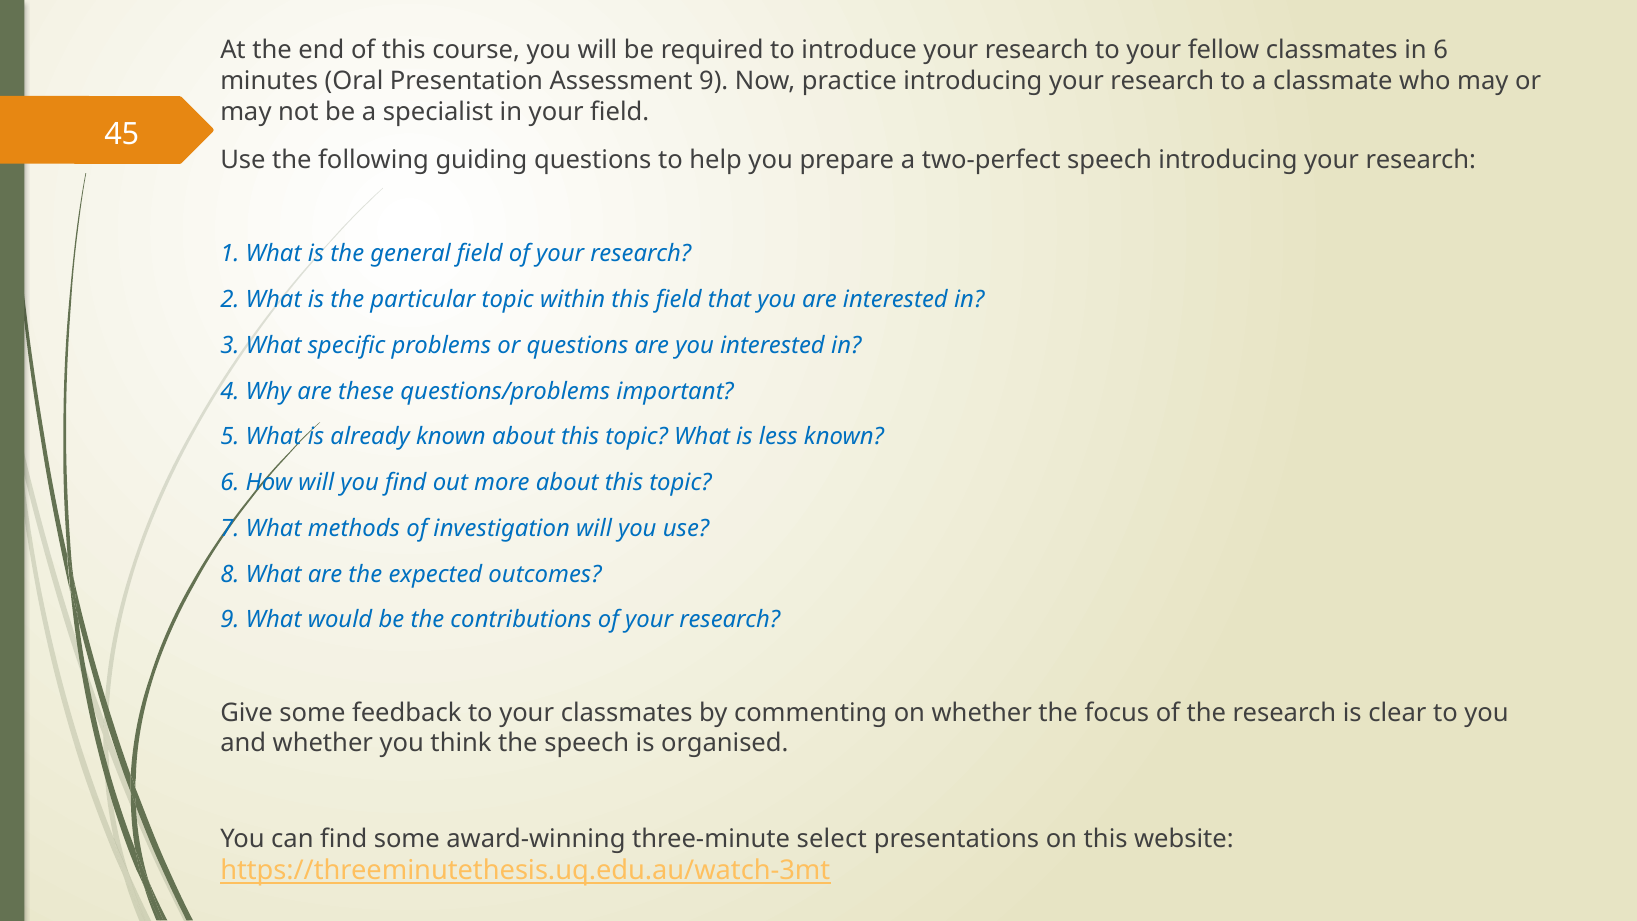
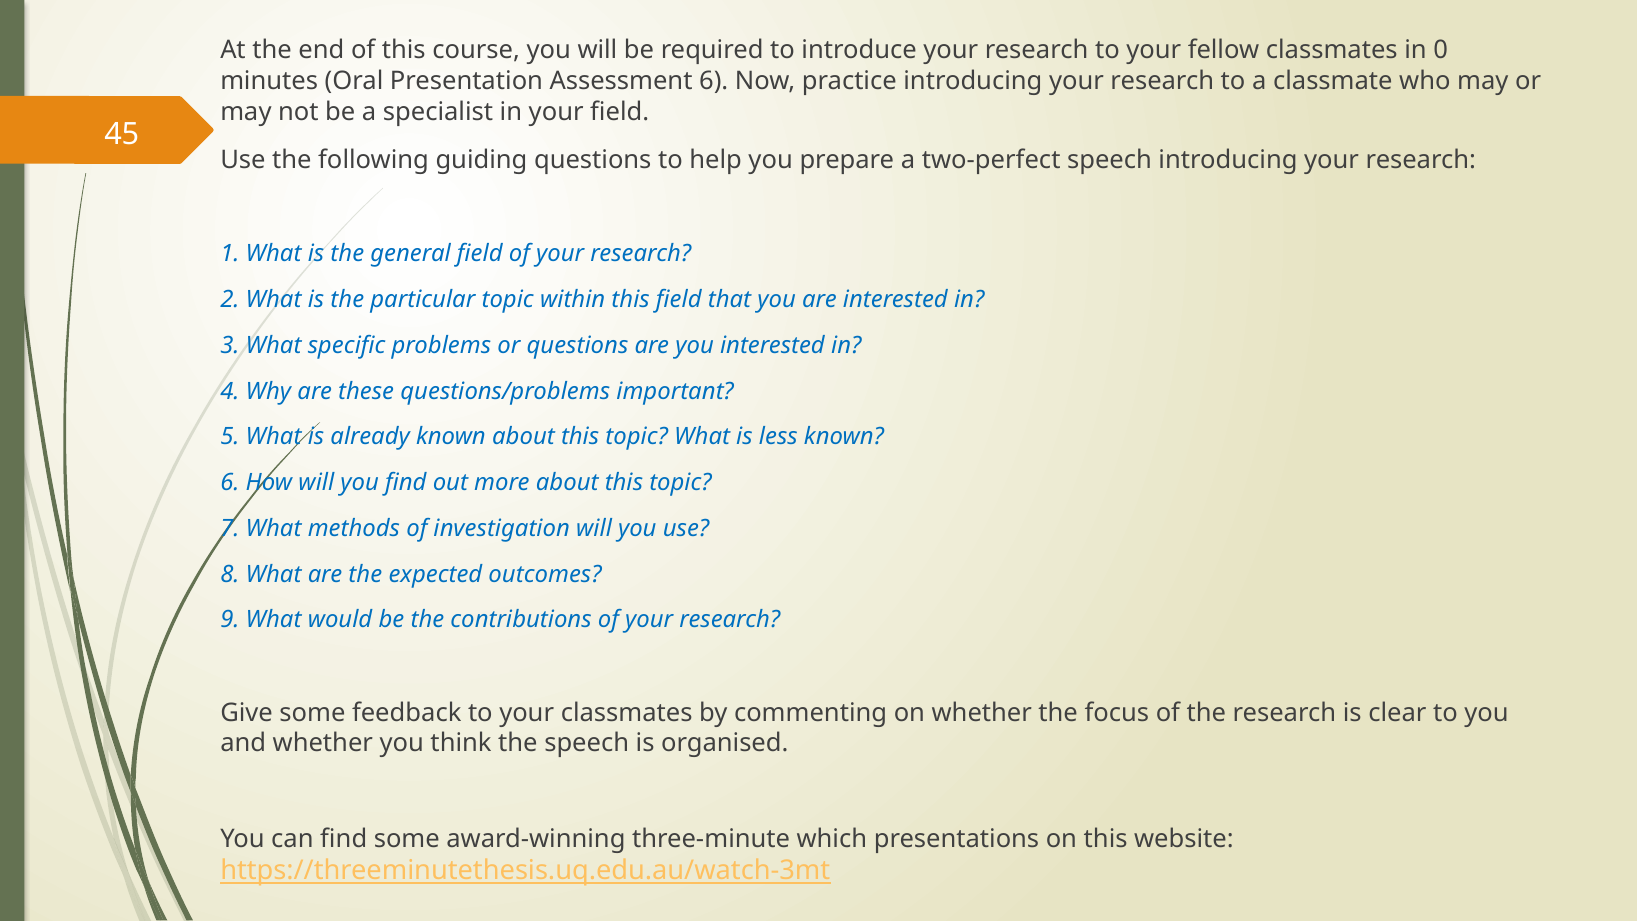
in 6: 6 -> 0 (1441, 51)
Assessment 9: 9 -> 6 (714, 81)
select: select -> which (832, 839)
